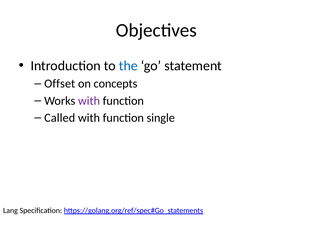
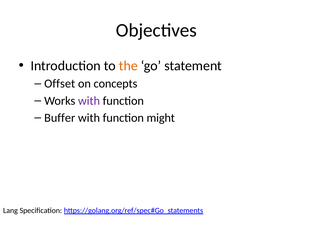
the colour: blue -> orange (128, 66)
Called: Called -> Buffer (60, 118)
single: single -> might (161, 118)
